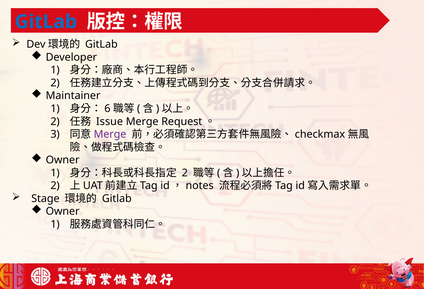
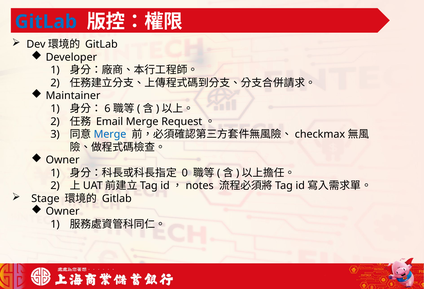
Issue: Issue -> Email (110, 121)
Merge colour: purple -> blue (110, 134)
2: 2 -> 0 (185, 173)
